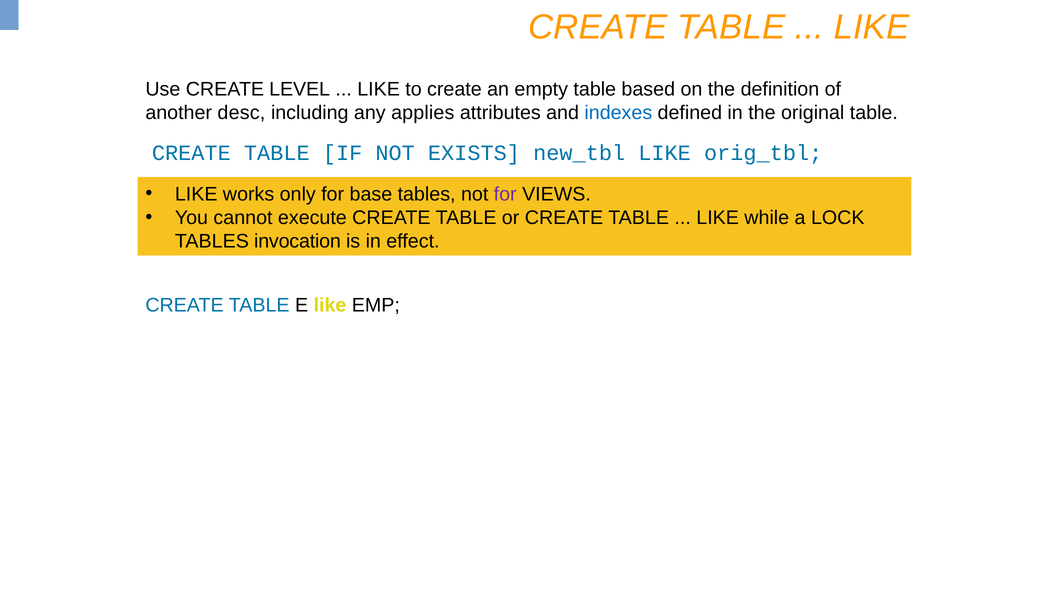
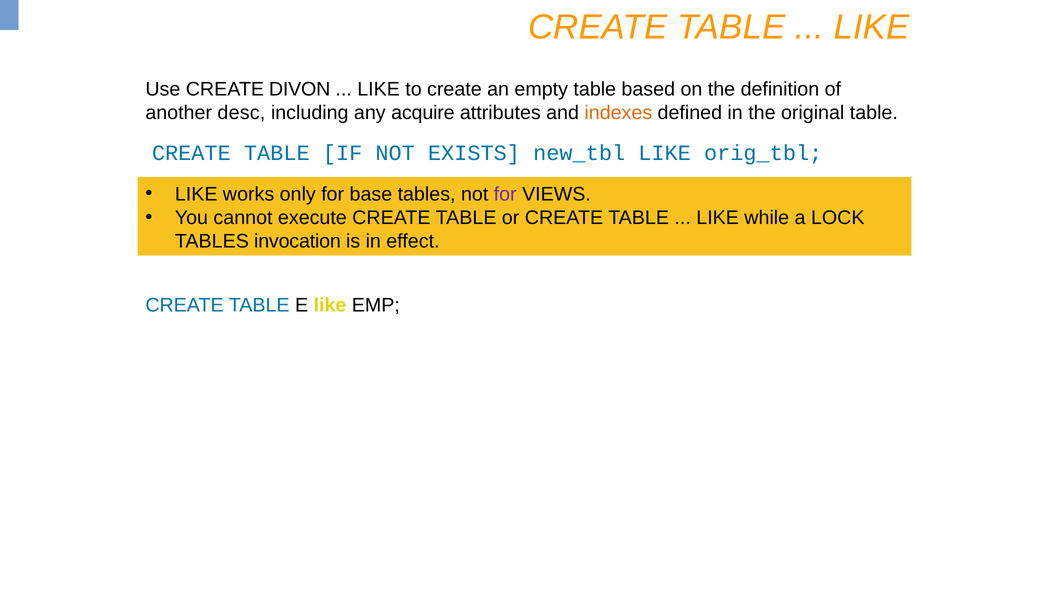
LEVEL: LEVEL -> DIVON (300, 89)
applies: applies -> acquire (423, 113)
indexes colour: blue -> orange (618, 113)
